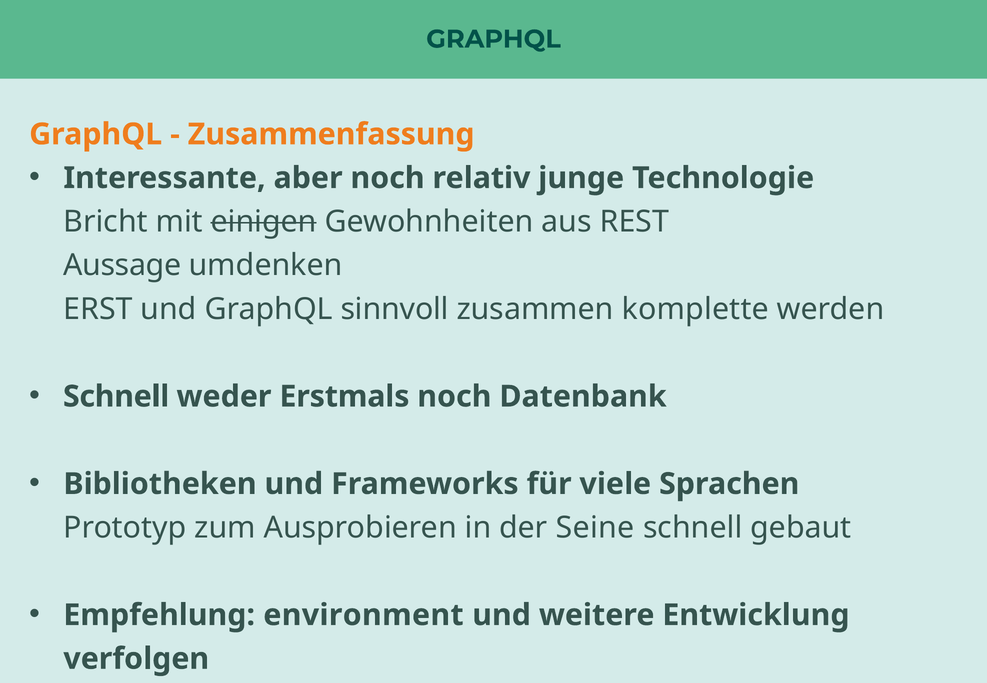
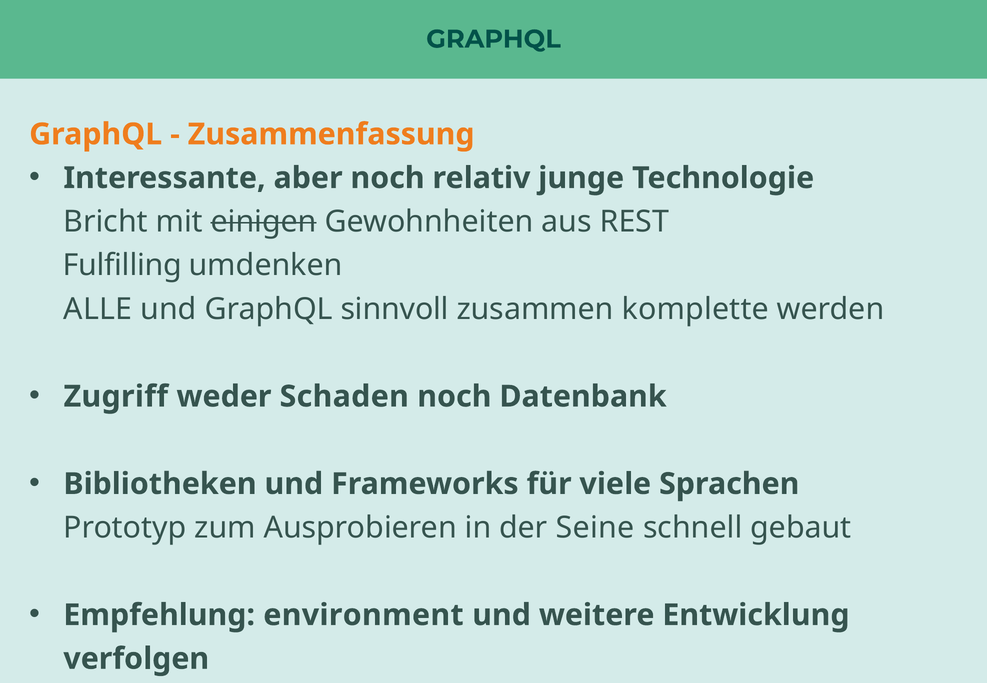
Aussage: Aussage -> Fulfilling (122, 266)
ERST: ERST -> ALLE (98, 309)
Schnell: Schnell -> Zugriff (116, 397)
Erstmals: Erstmals -> Schaden (344, 397)
